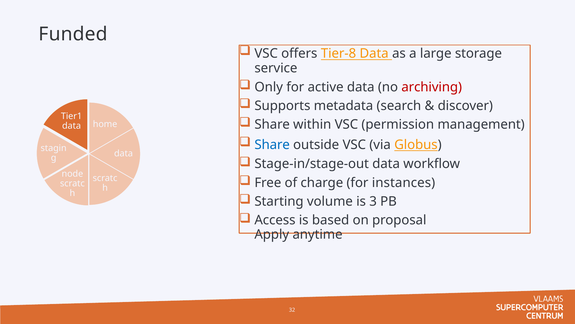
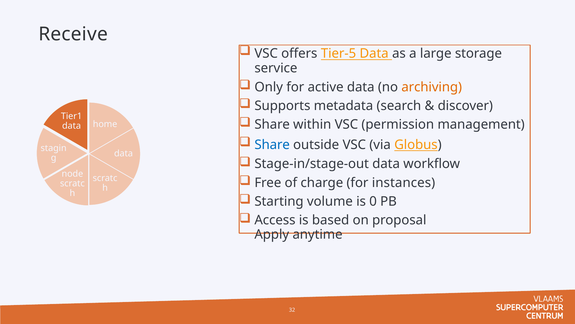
Funded: Funded -> Receive (73, 34)
Tier-8: Tier-8 -> Tier-5 (339, 54)
archiving colour: red -> orange (432, 87)
3: 3 -> 0 (373, 201)
